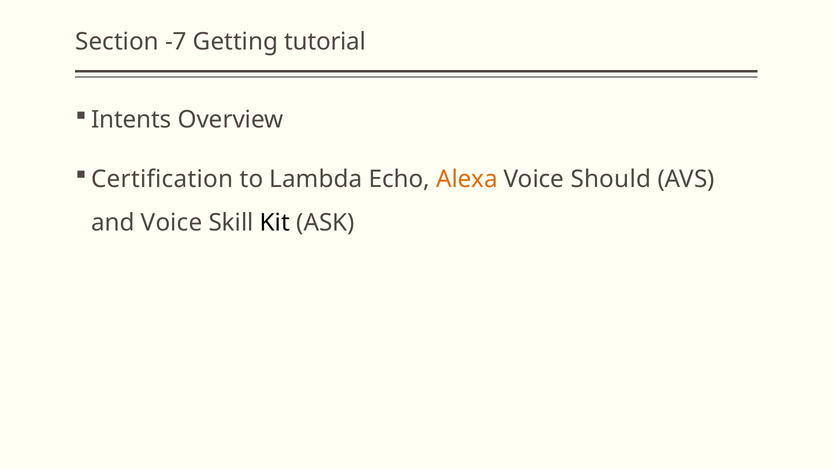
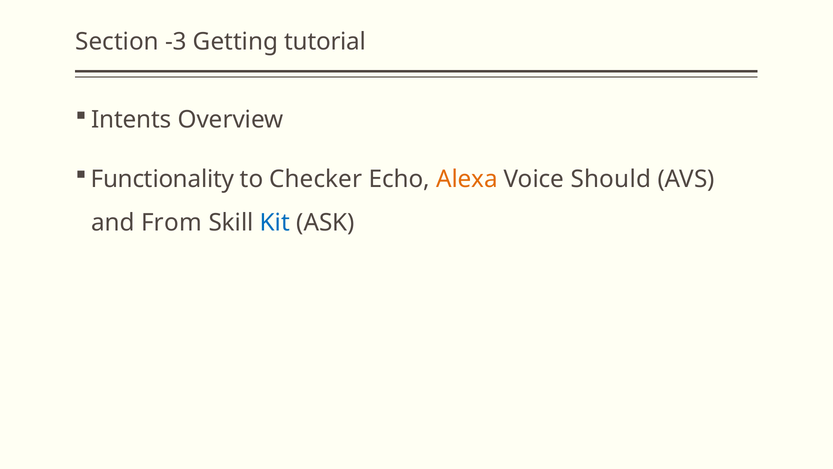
-7: -7 -> -3 (176, 42)
Certification: Certification -> Functionality (162, 179)
Lambda: Lambda -> Checker (316, 179)
and Voice: Voice -> From (171, 223)
Kit colour: black -> blue (275, 223)
